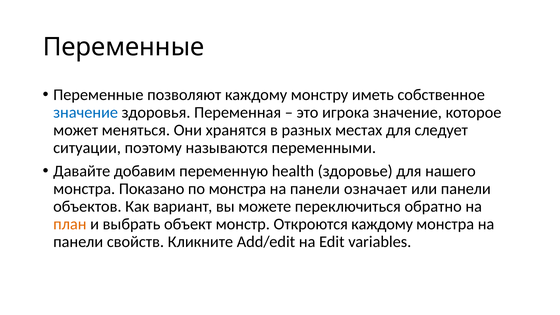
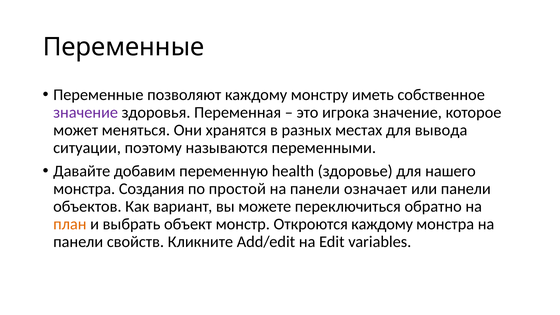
значение colour: blue -> purple (86, 112)
следует: следует -> вывода (441, 130)
Показано: Показано -> Создания (152, 189)
по монстра: монстра -> простой (237, 189)
